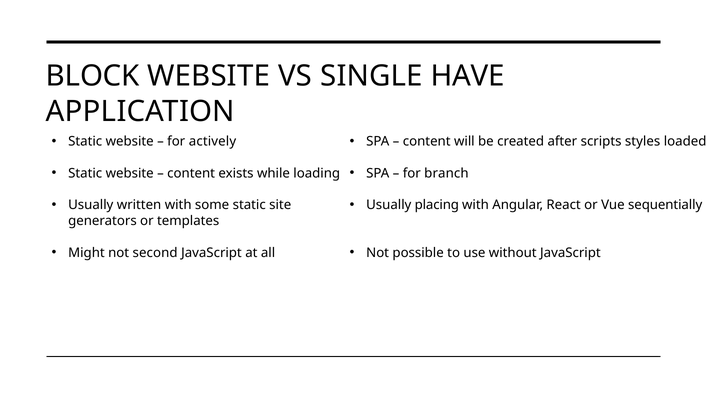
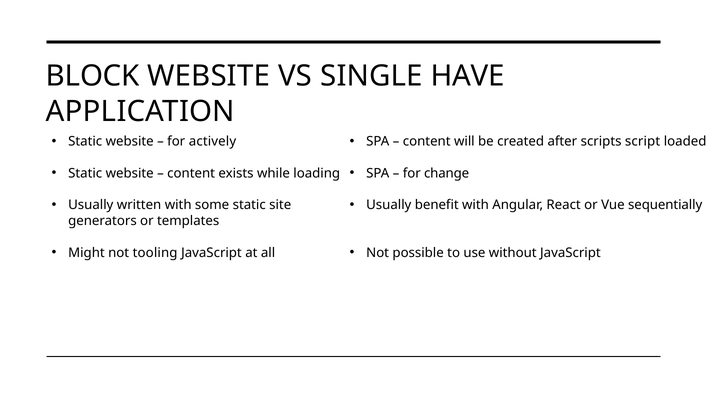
styles: styles -> script (643, 141)
branch: branch -> change (447, 173)
placing: placing -> benefit (437, 205)
second: second -> tooling (155, 253)
